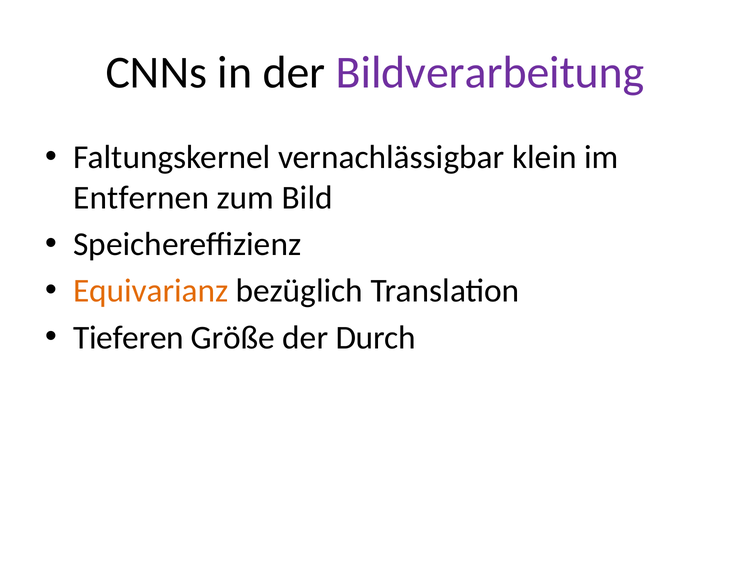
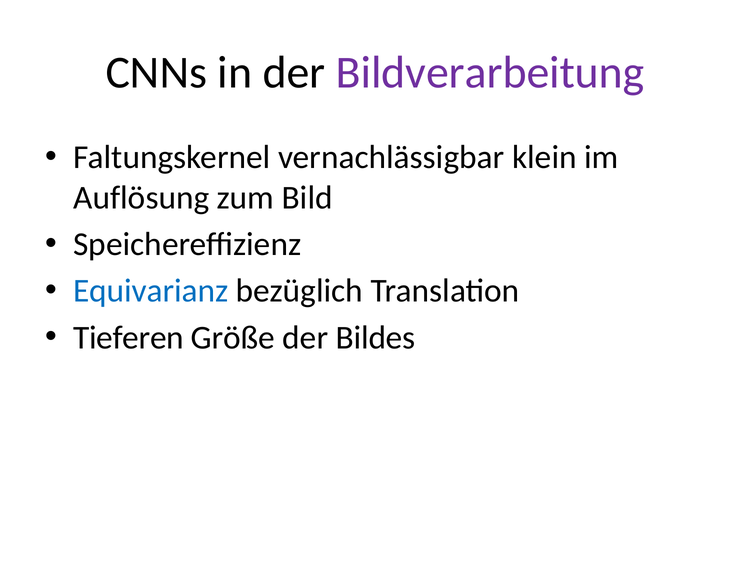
Entfernen: Entfernen -> Auflösung (141, 198)
Equivarianz colour: orange -> blue (151, 291)
Durch: Durch -> Bildes (376, 338)
